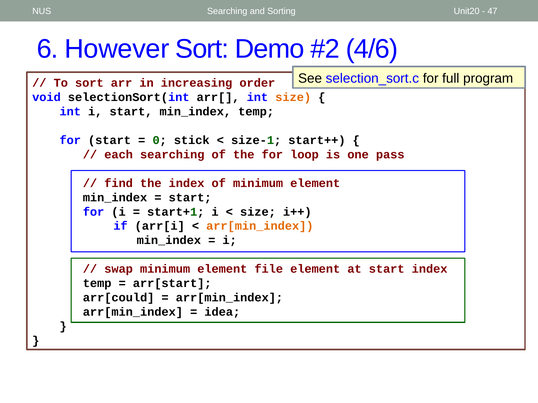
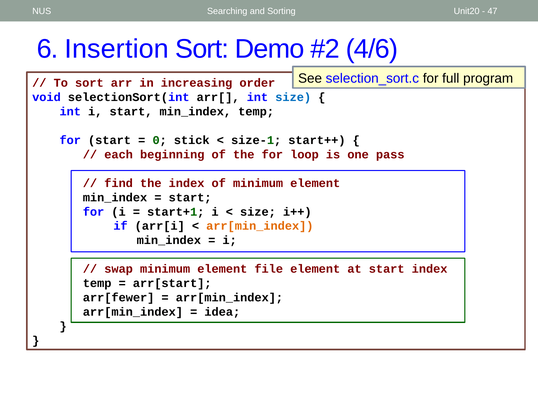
However: However -> Insertion (117, 49)
size colour: orange -> blue (293, 97)
each searching: searching -> beginning (172, 155)
arr[could: arr[could -> arr[fewer (119, 298)
